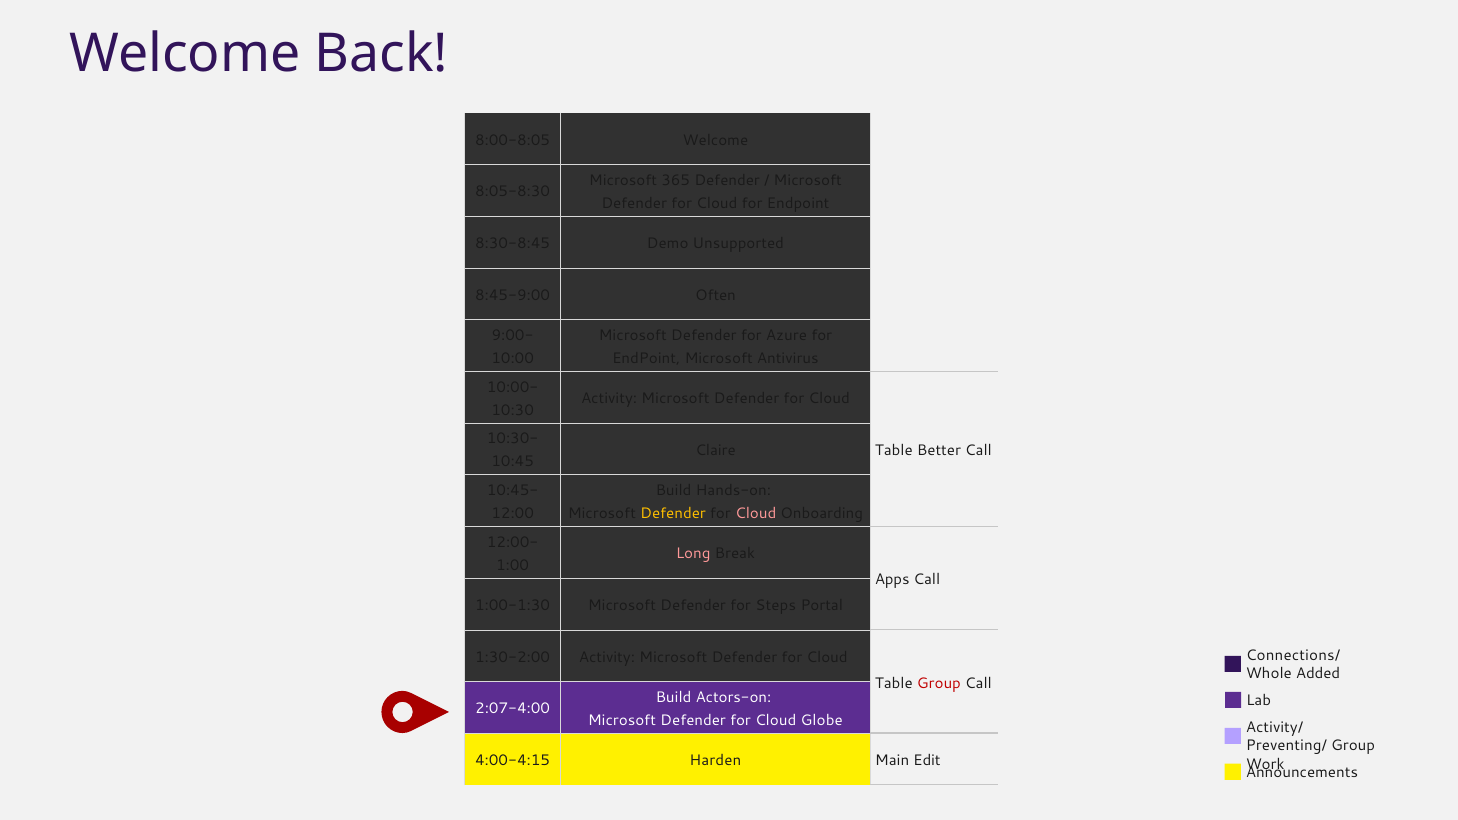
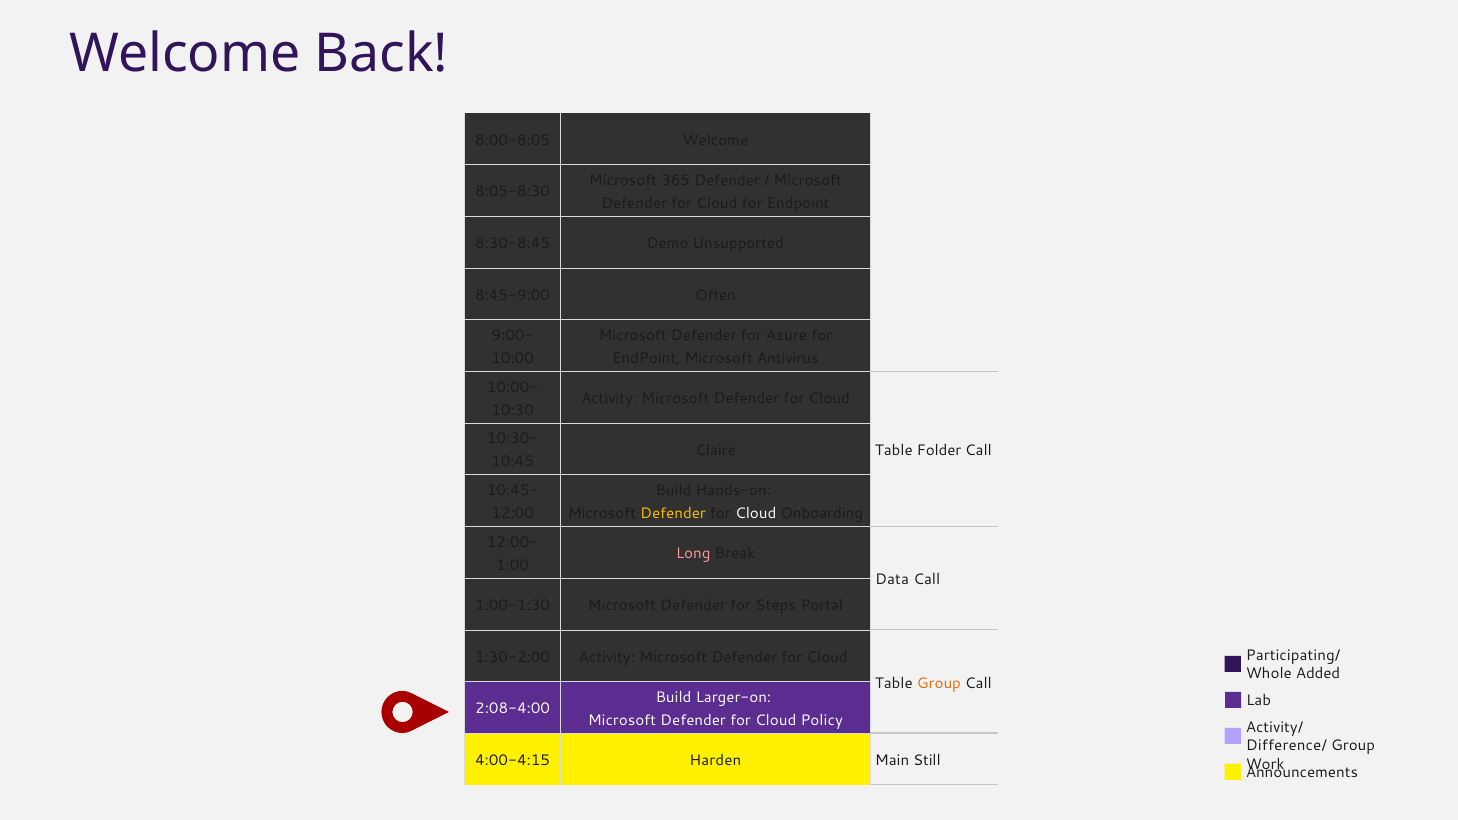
Better: Better -> Folder (939, 451)
Cloud colour: pink -> white (756, 514)
Apps: Apps -> Data (892, 580)
Connections/: Connections/ -> Participating/ (1293, 656)
Group colour: red -> orange (939, 683)
Actors-on: Actors-on -> Larger-on (733, 698)
2:07-4:00: 2:07-4:00 -> 2:08-4:00 (513, 709)
Globe: Globe -> Policy (822, 721)
Preventing/: Preventing/ -> Difference/ (1286, 746)
Edit: Edit -> Still (927, 761)
